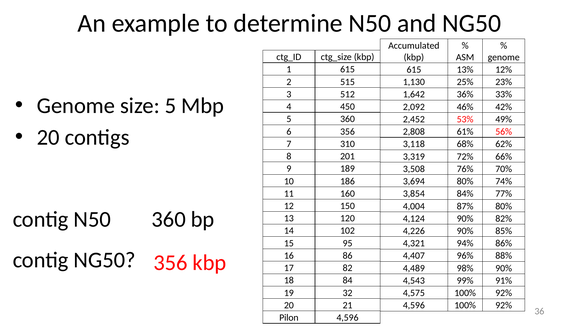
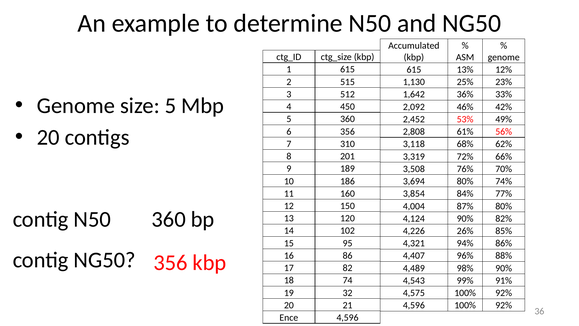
4,226 90%: 90% -> 26% (465, 231)
84: 84 -> 74 (348, 280)
Pilon: Pilon -> Ence (289, 317)
